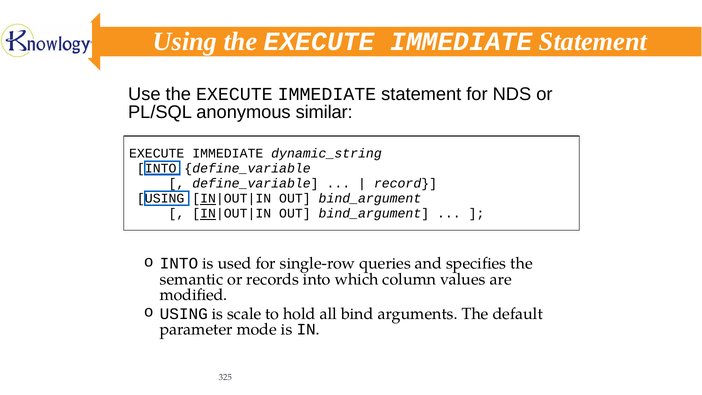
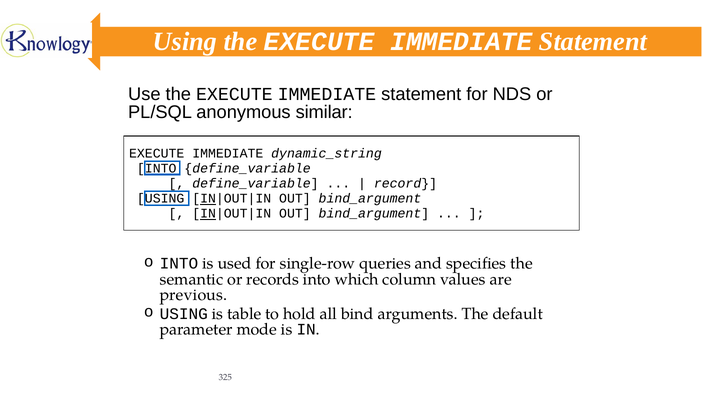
modified: modified -> previous (193, 295)
scale: scale -> table (244, 314)
